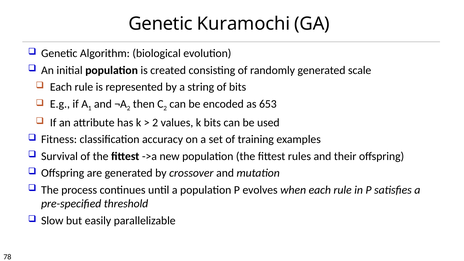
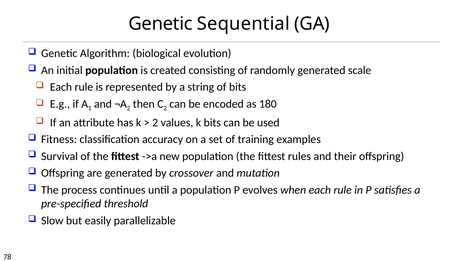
Kuramochi: Kuramochi -> Sequential (243, 24)
653: 653 -> 180 (268, 104)
